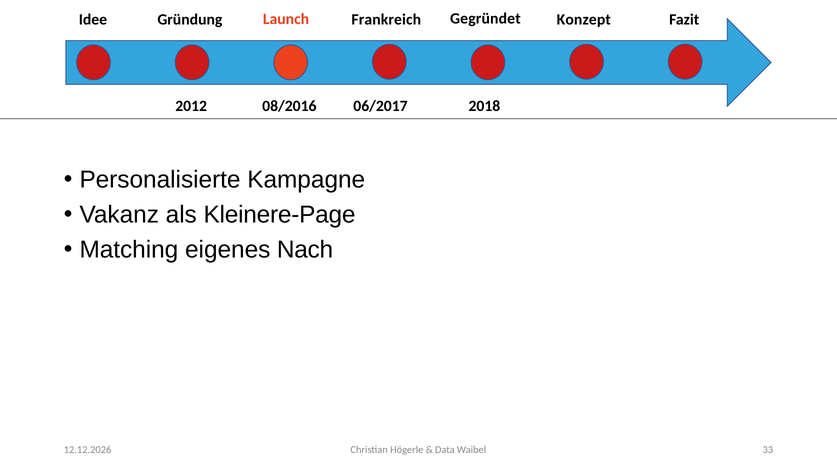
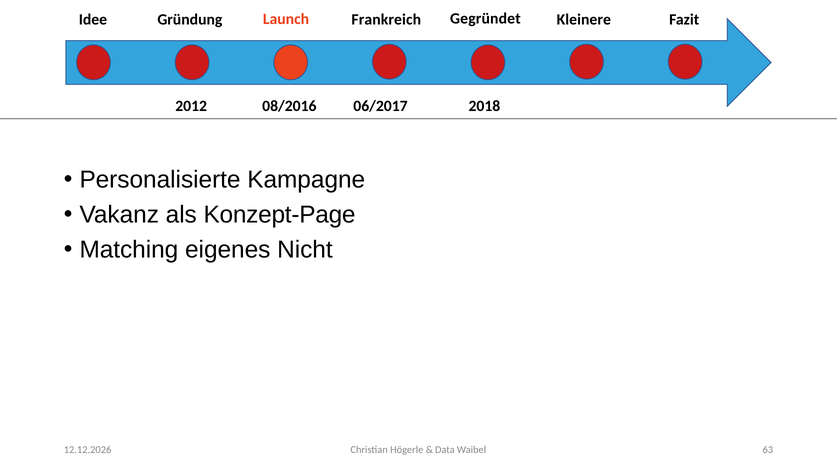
Konzept: Konzept -> Kleinere (584, 19)
Kleinere-Page: Kleinere-Page -> Konzept-Page (280, 215)
Nach: Nach -> Nicht (305, 250)
33: 33 -> 63 (768, 450)
